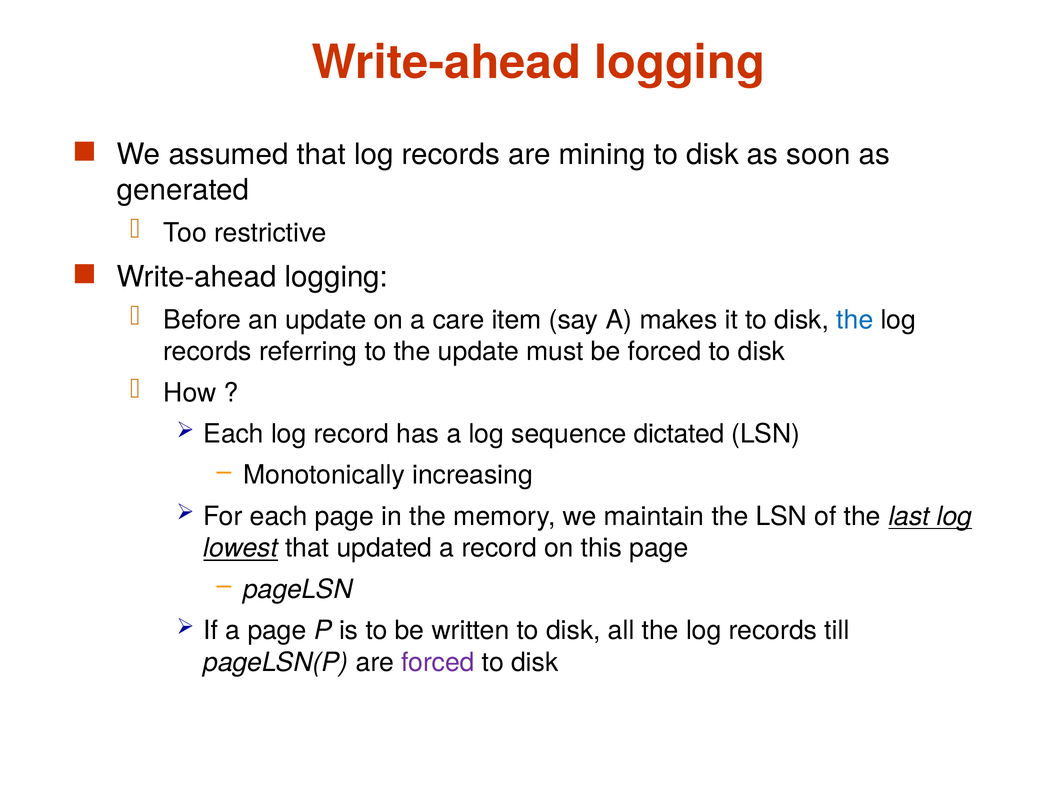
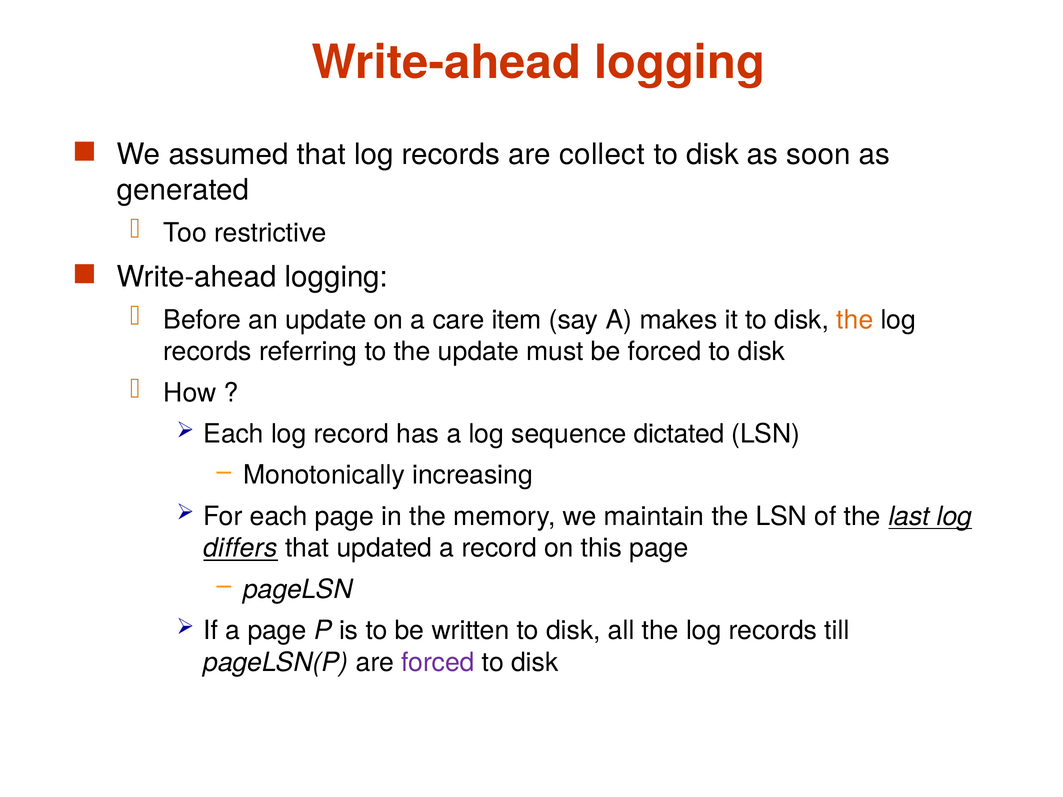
mining: mining -> collect (602, 155)
the colour: blue -> orange (855, 320)
lowest: lowest -> differs (240, 548)
